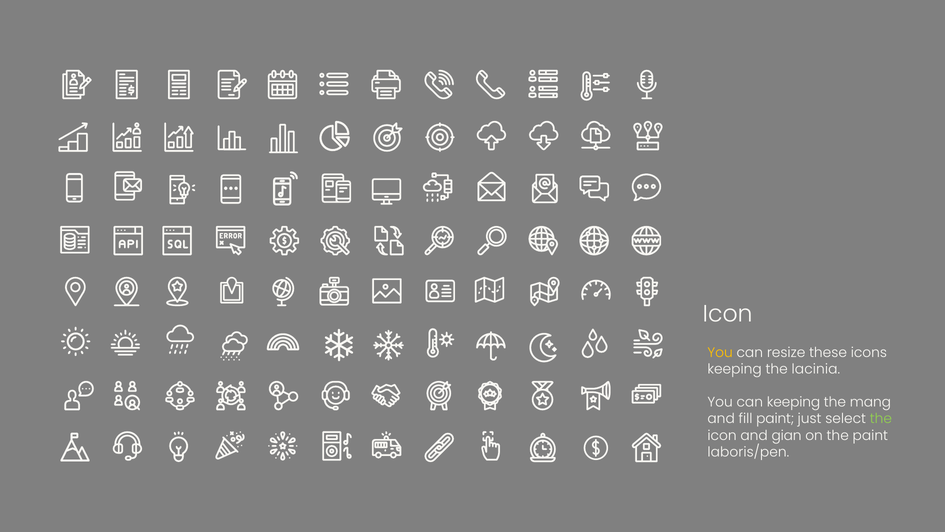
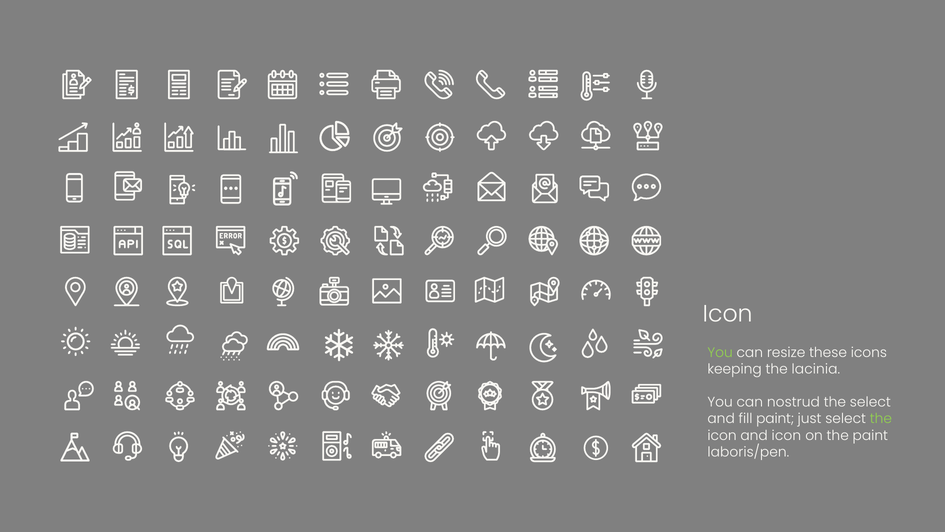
You colour: yellow -> light green (720, 352)
can keeping: keeping -> nostrud (793, 402)
the mang: mang -> select (870, 402)
and gian: gian -> icon (786, 435)
